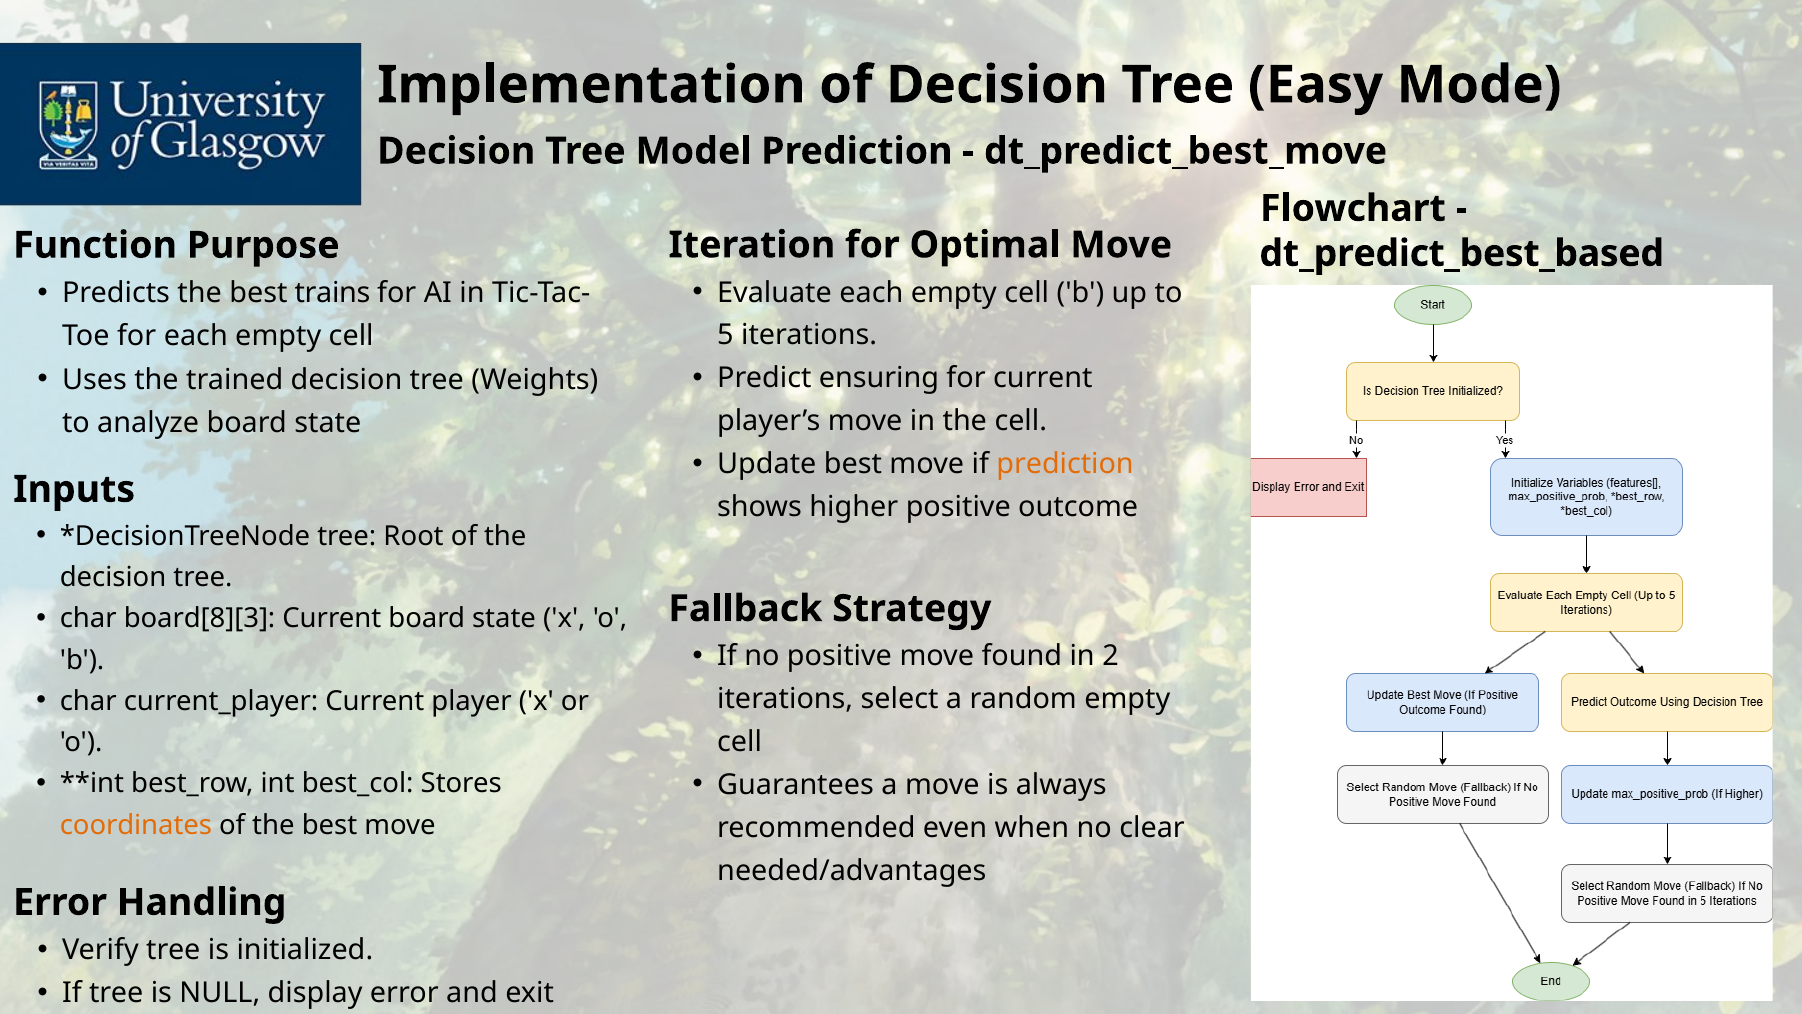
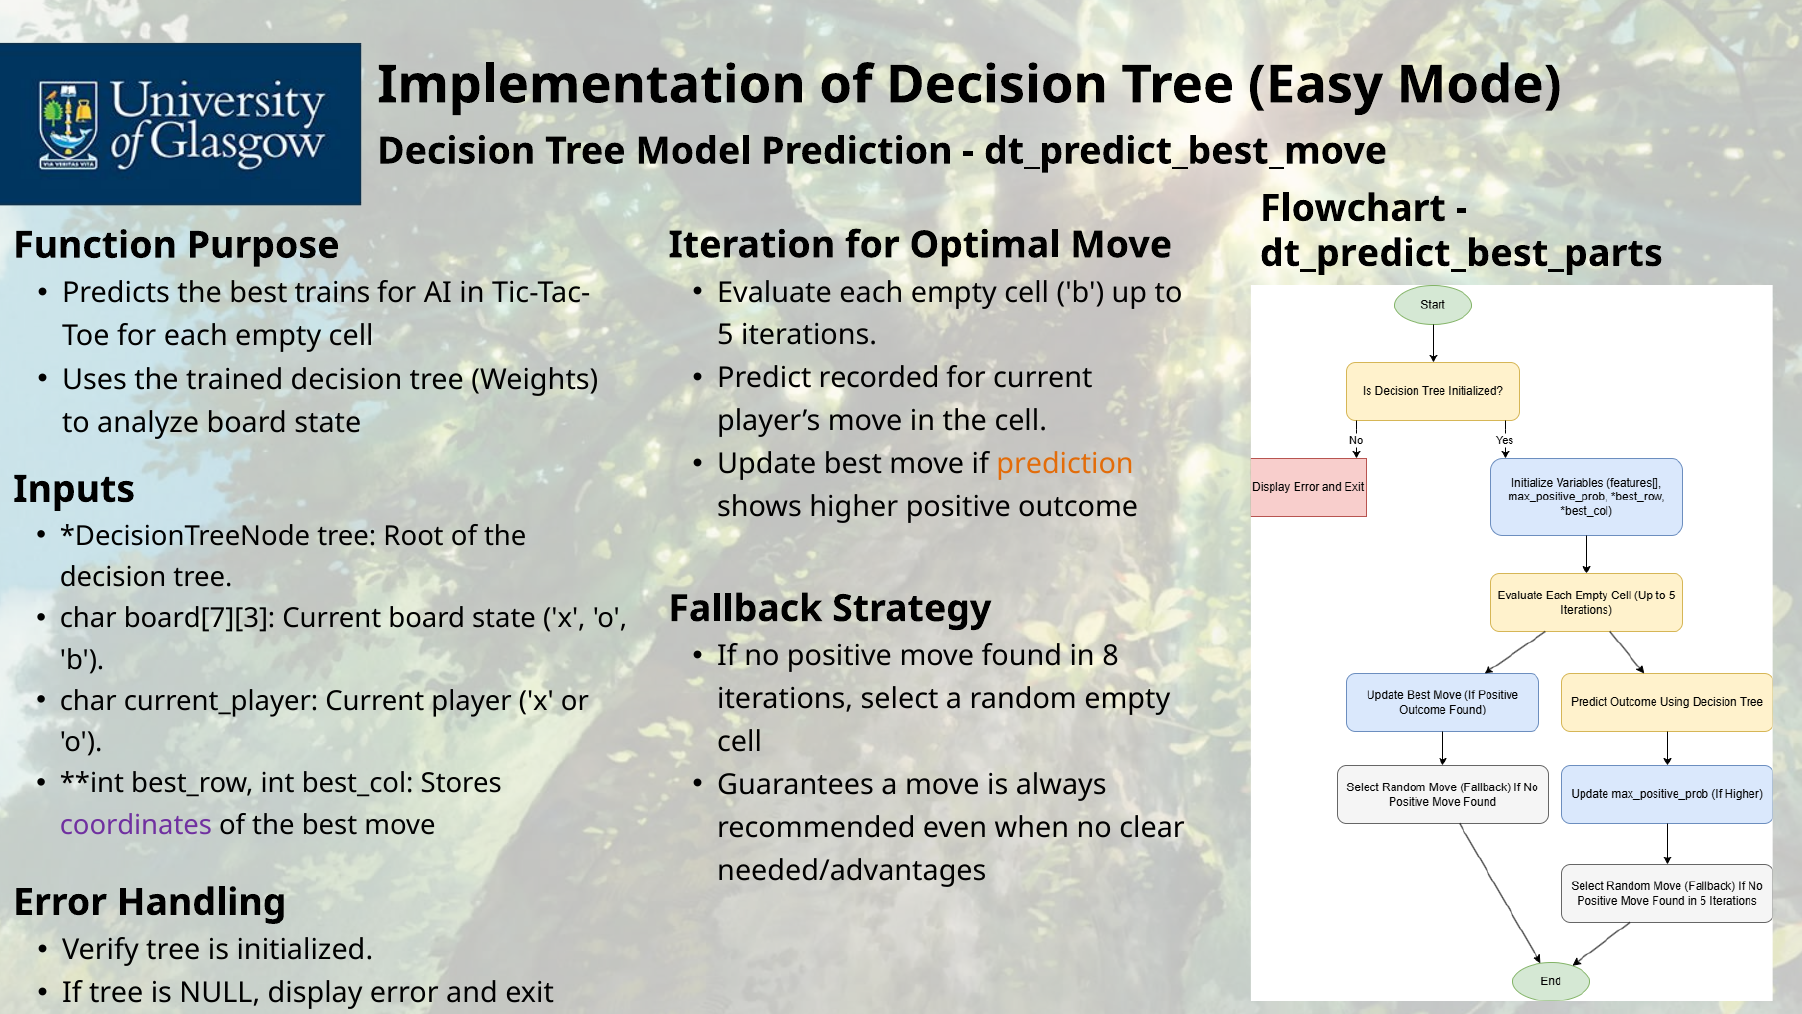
dt_predict_best_based: dt_predict_best_based -> dt_predict_best_parts (1461, 253)
ensuring: ensuring -> recorded (879, 378)
board[8][3: board[8][3 -> board[7][3 (200, 618)
2: 2 -> 8 (1111, 656)
coordinates colour: orange -> purple (136, 825)
